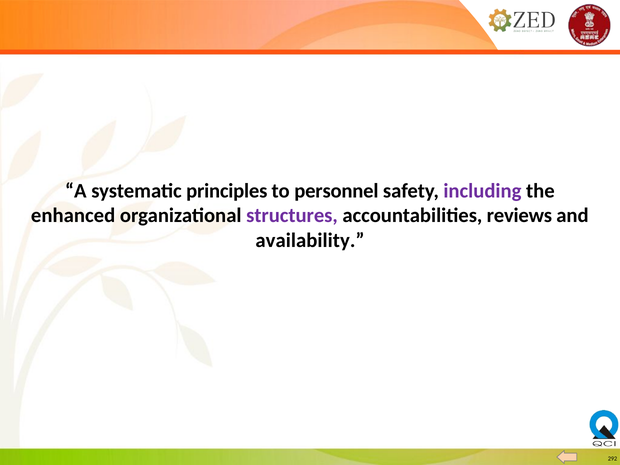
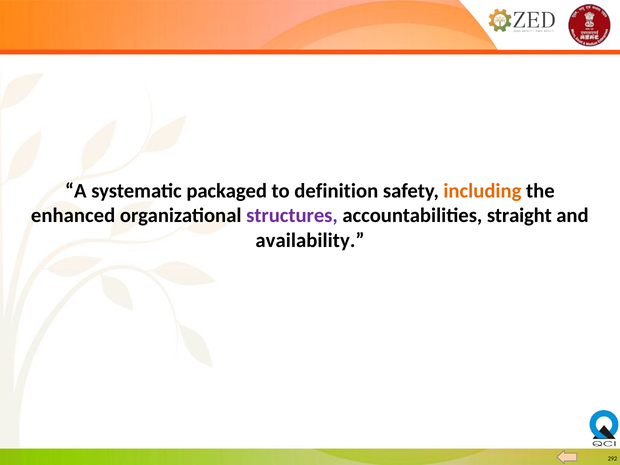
principles: principles -> packaged (227, 191)
personnel: personnel -> definition (336, 191)
including colour: purple -> orange (482, 191)
reviews: reviews -> straight (519, 216)
